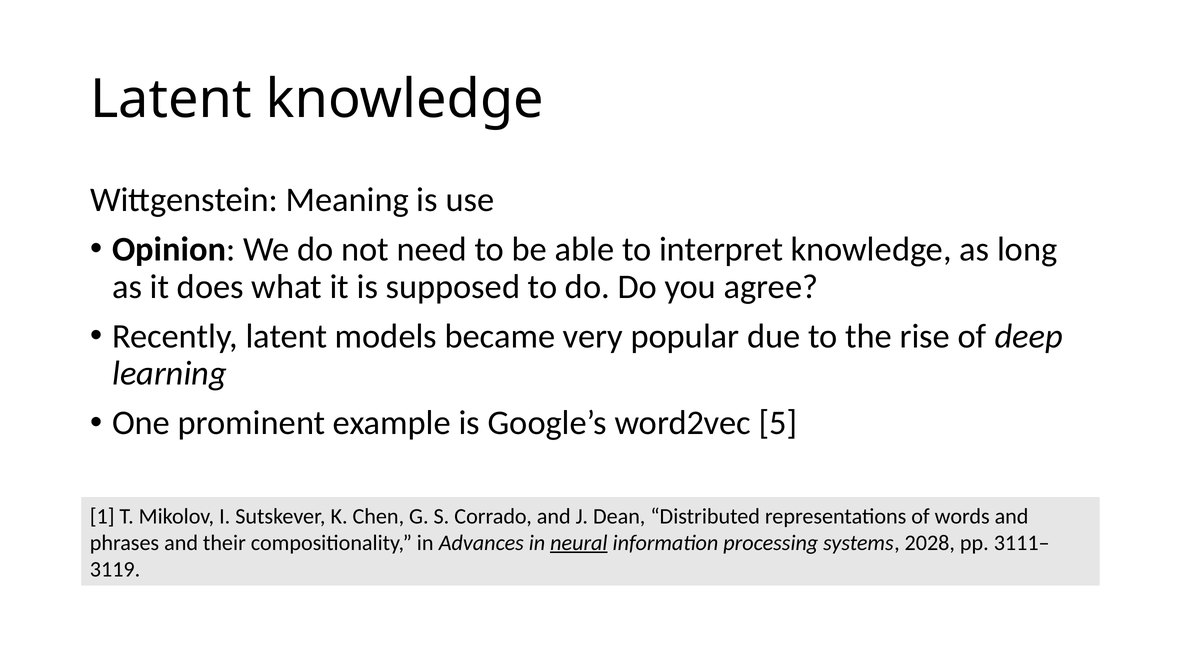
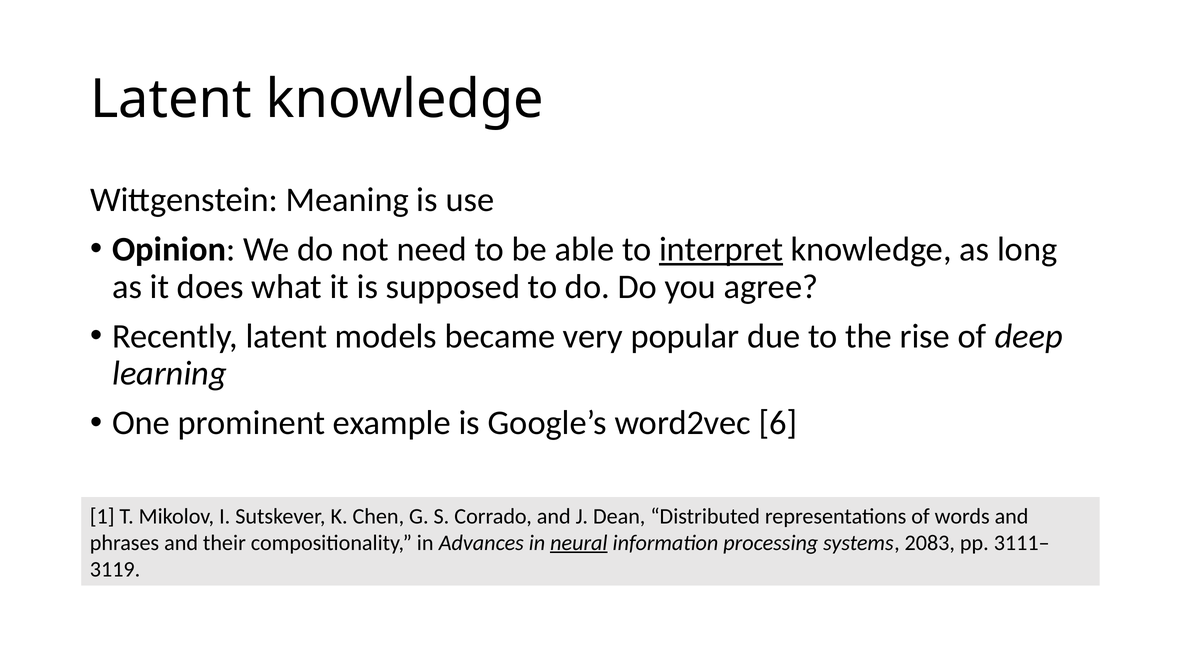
interpret underline: none -> present (721, 249)
5: 5 -> 6 (778, 423)
2028: 2028 -> 2083 (930, 542)
